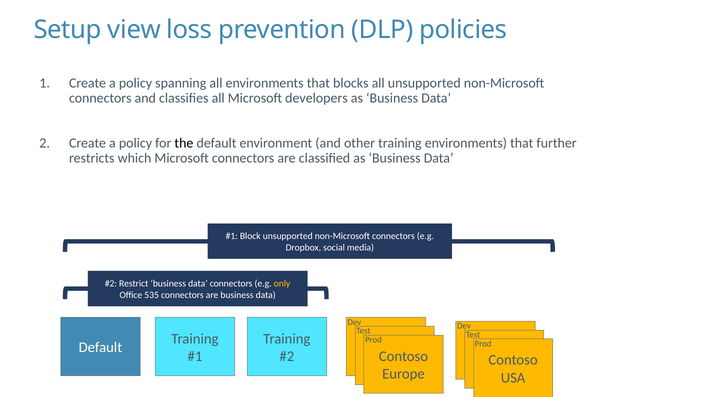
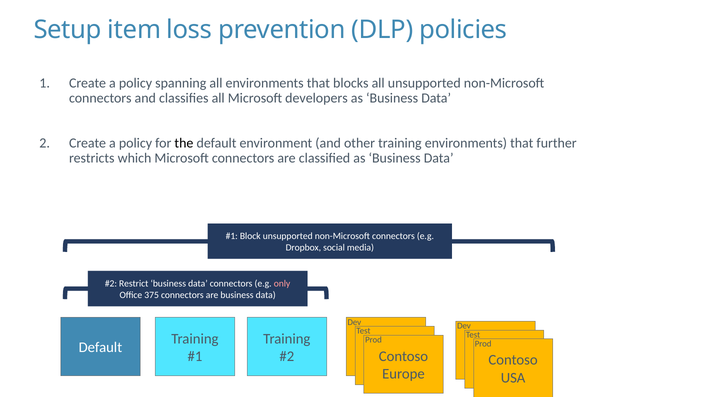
view: view -> item (134, 30)
only colour: yellow -> pink (282, 283)
535: 535 -> 375 (152, 295)
